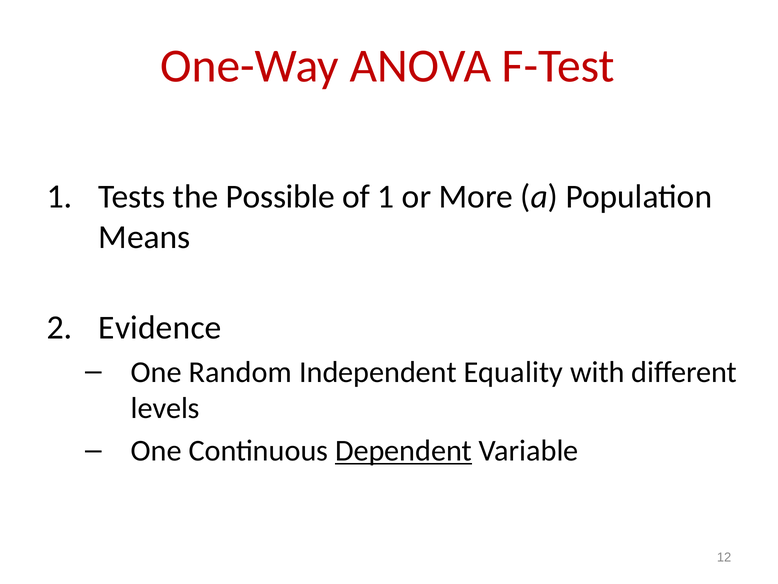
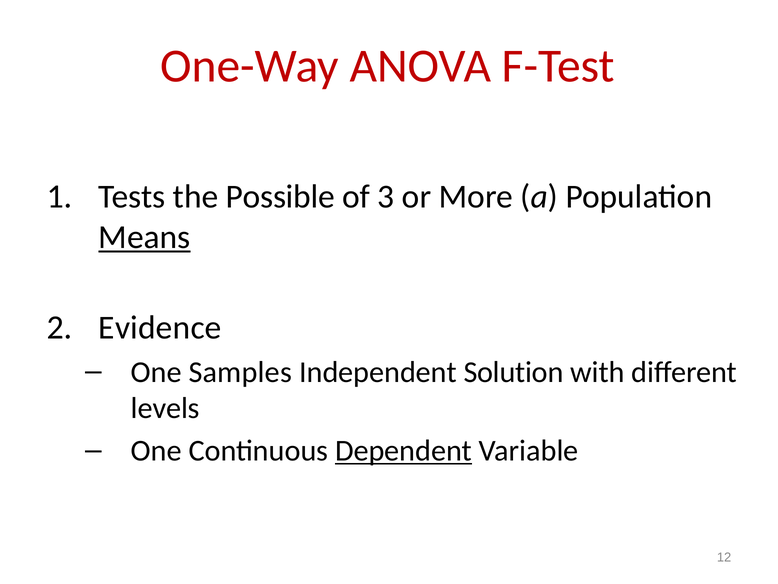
of 1: 1 -> 3 (386, 197)
Means underline: none -> present (144, 237)
Random: Random -> Samples (240, 372)
Equality: Equality -> Solution (513, 372)
